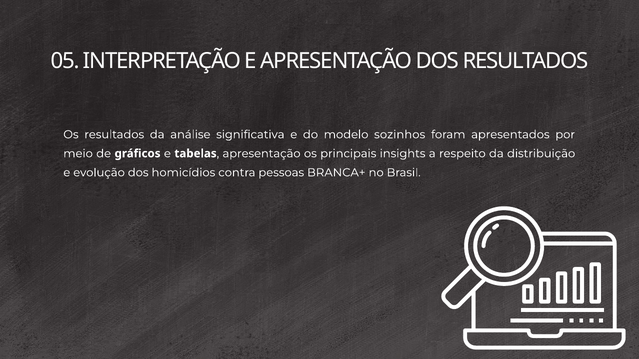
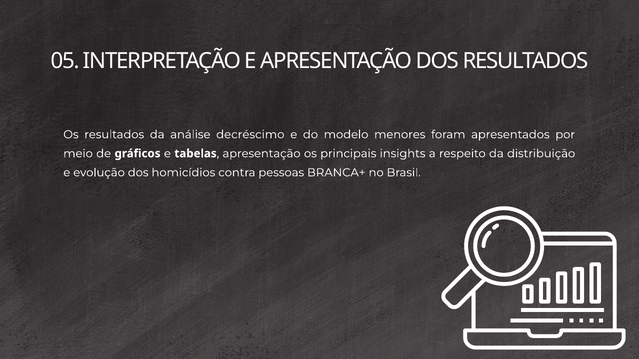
significativa: significativa -> decréscimo (250, 135)
sozinhos: sozinhos -> menores (400, 135)
